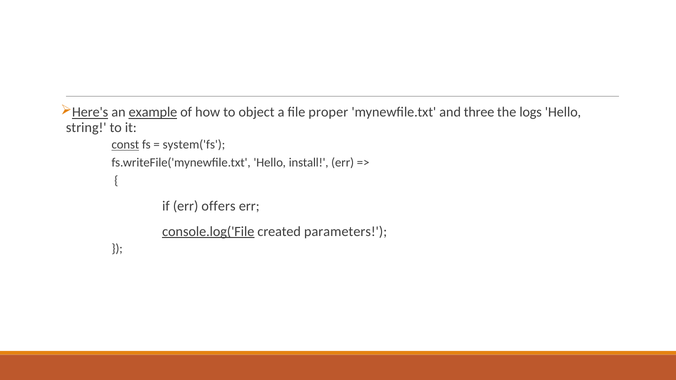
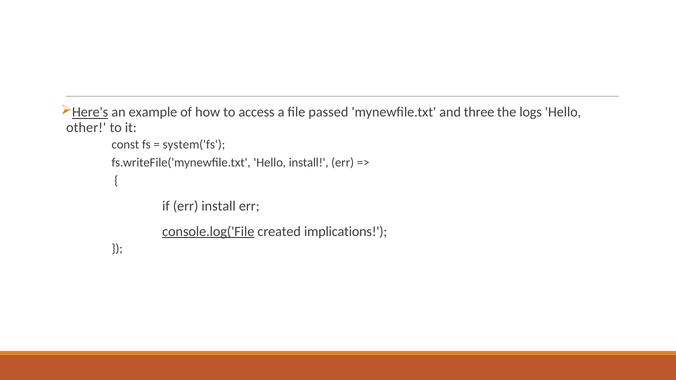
example underline: present -> none (153, 112)
object: object -> access (257, 112)
proper: proper -> passed (328, 112)
string: string -> other (86, 128)
const underline: present -> none (125, 145)
err offers: offers -> install (219, 206)
parameters: parameters -> implications (346, 232)
